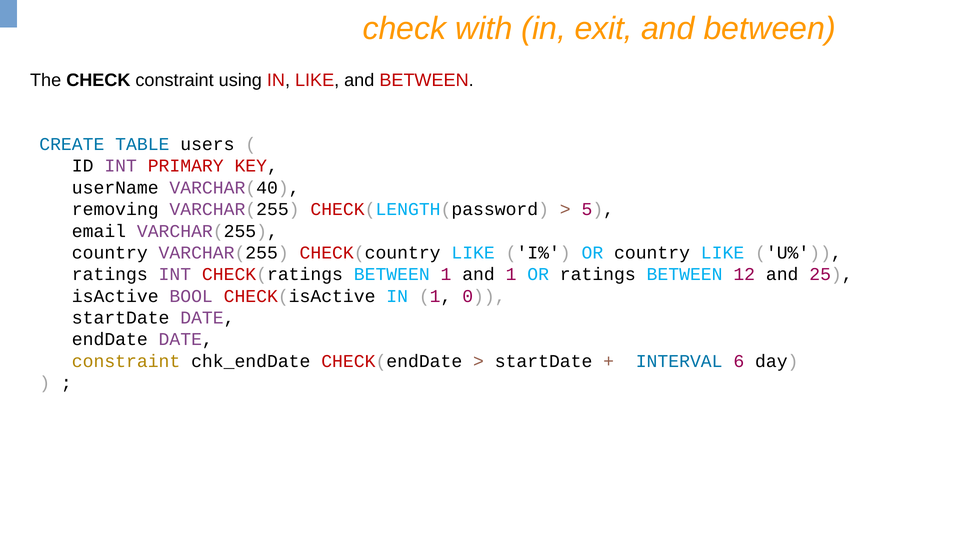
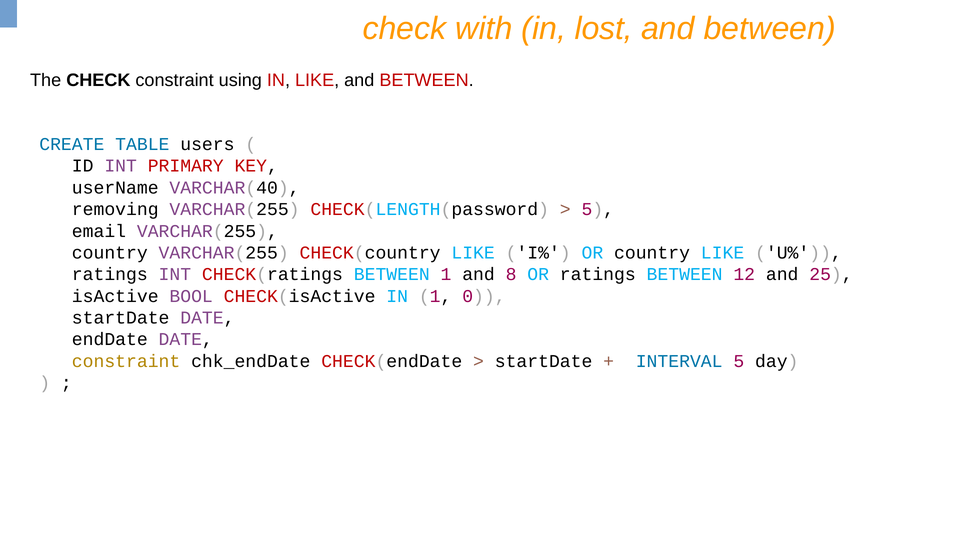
exit: exit -> lost (604, 29)
and 1: 1 -> 8 (511, 275)
INTERVAL 6: 6 -> 5 (739, 361)
